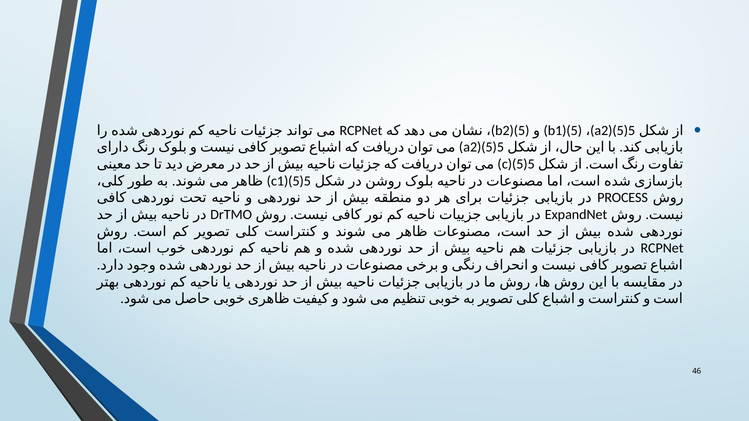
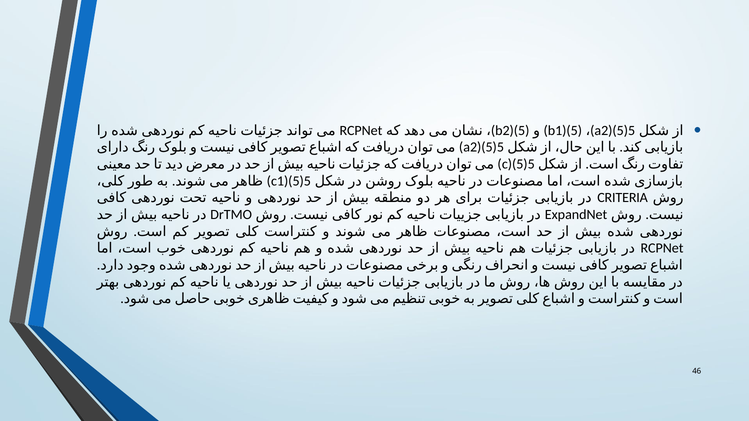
PROCESS: PROCESS -> CRITERIA (623, 198)
